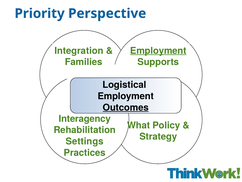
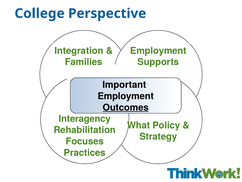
Priority: Priority -> College (40, 13)
Employment underline: present -> none (158, 51)
Logistical: Logistical -> Important (124, 85)
Settings: Settings -> Focuses (85, 141)
